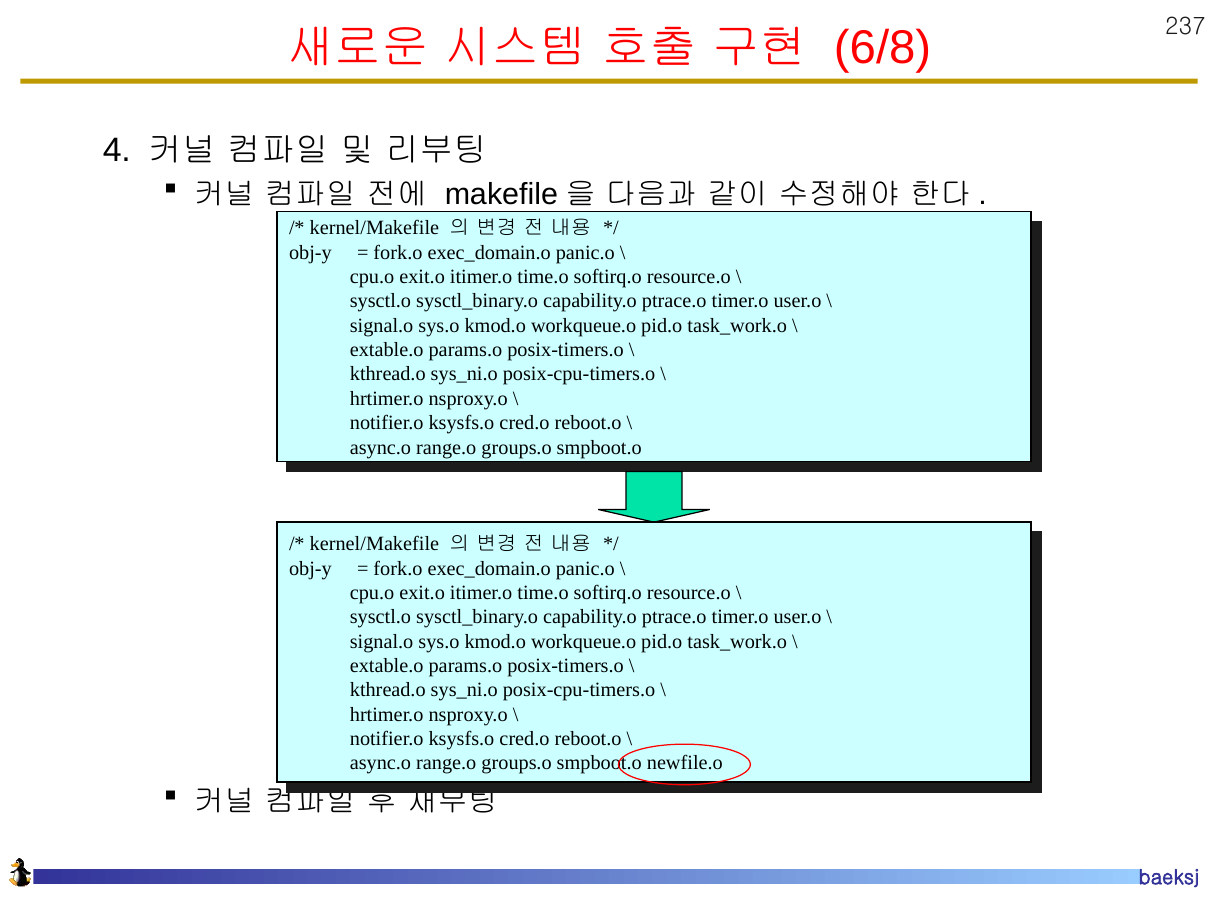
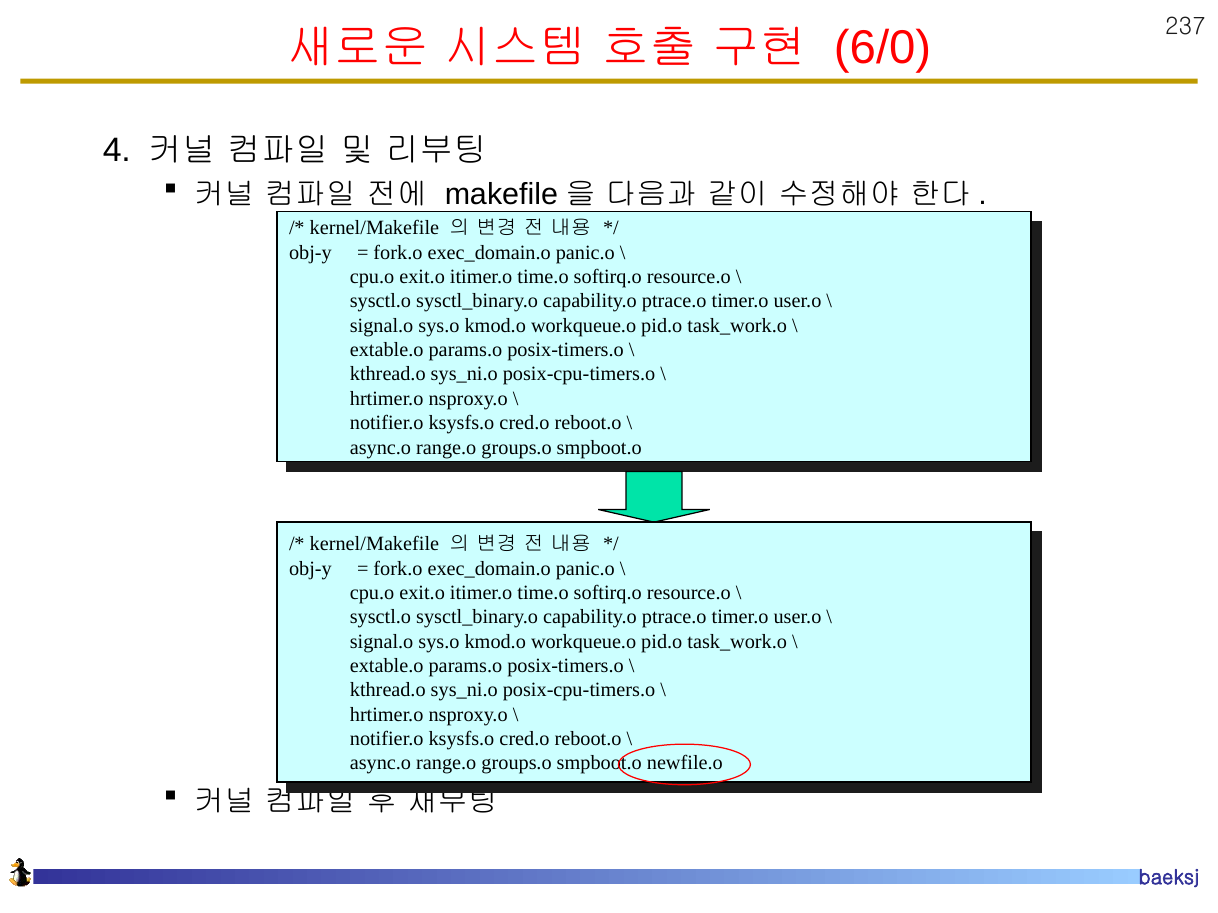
6/8: 6/8 -> 6/0 (883, 48)
